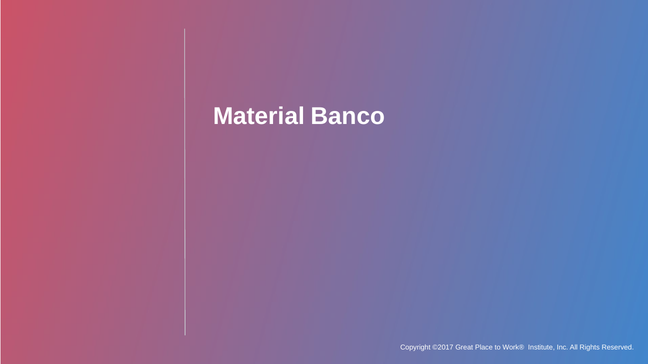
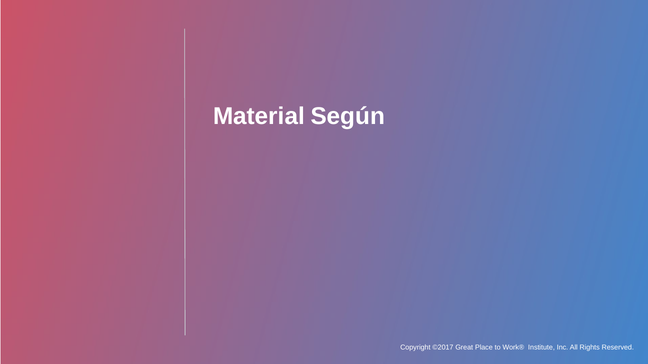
Banco: Banco -> Según (348, 116)
